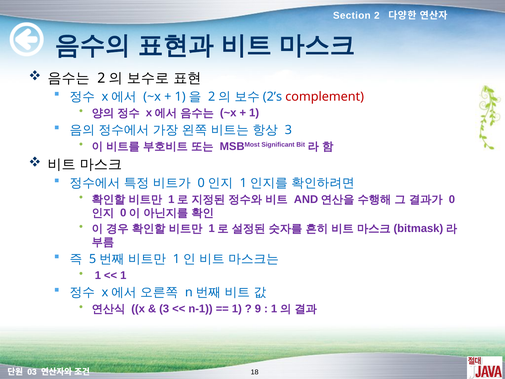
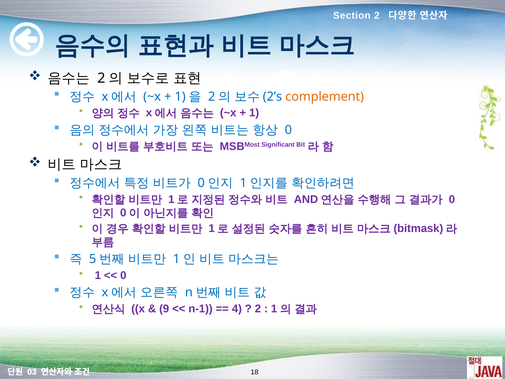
complement colour: red -> orange (325, 96)
3: 3 -> 0 (288, 130)
1: 1 -> 0 (123, 275)
3: 3 -> 9 (164, 309)
1: 1 -> 4 (237, 309)
9: 9 -> 2 (258, 309)
